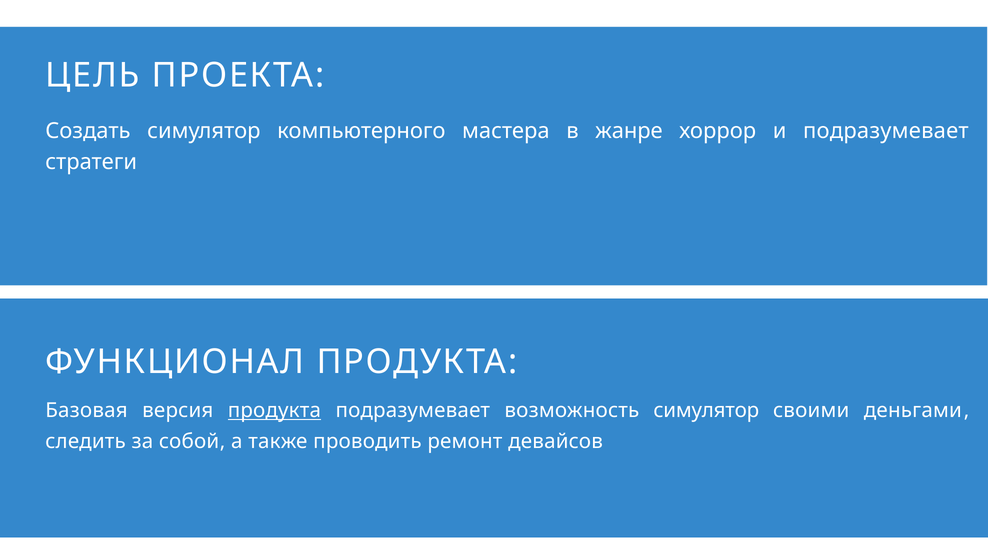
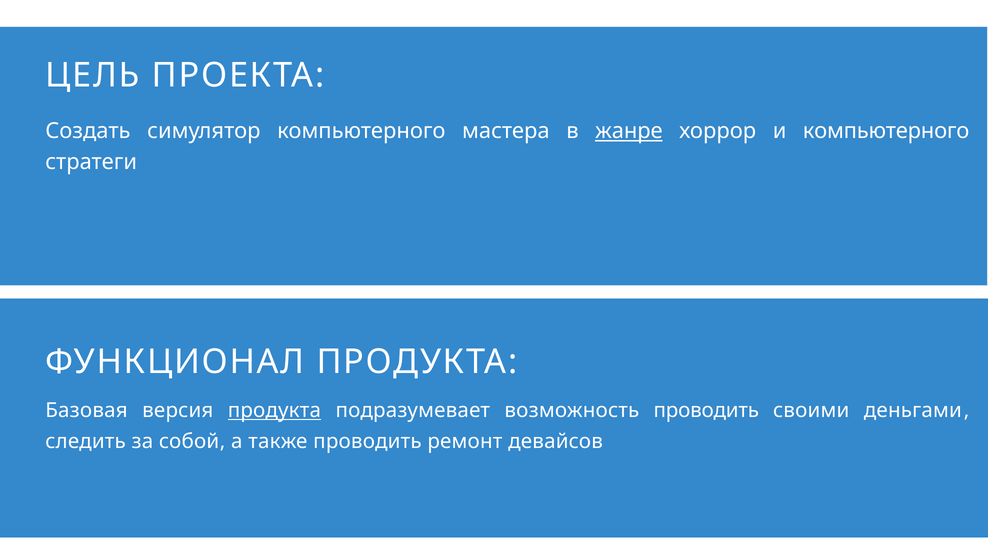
жанре underline: none -> present (629, 131)
и подразумевает: подразумевает -> компьютерного (886, 131)
возможность симулятор: симулятор -> проводить (706, 410)
